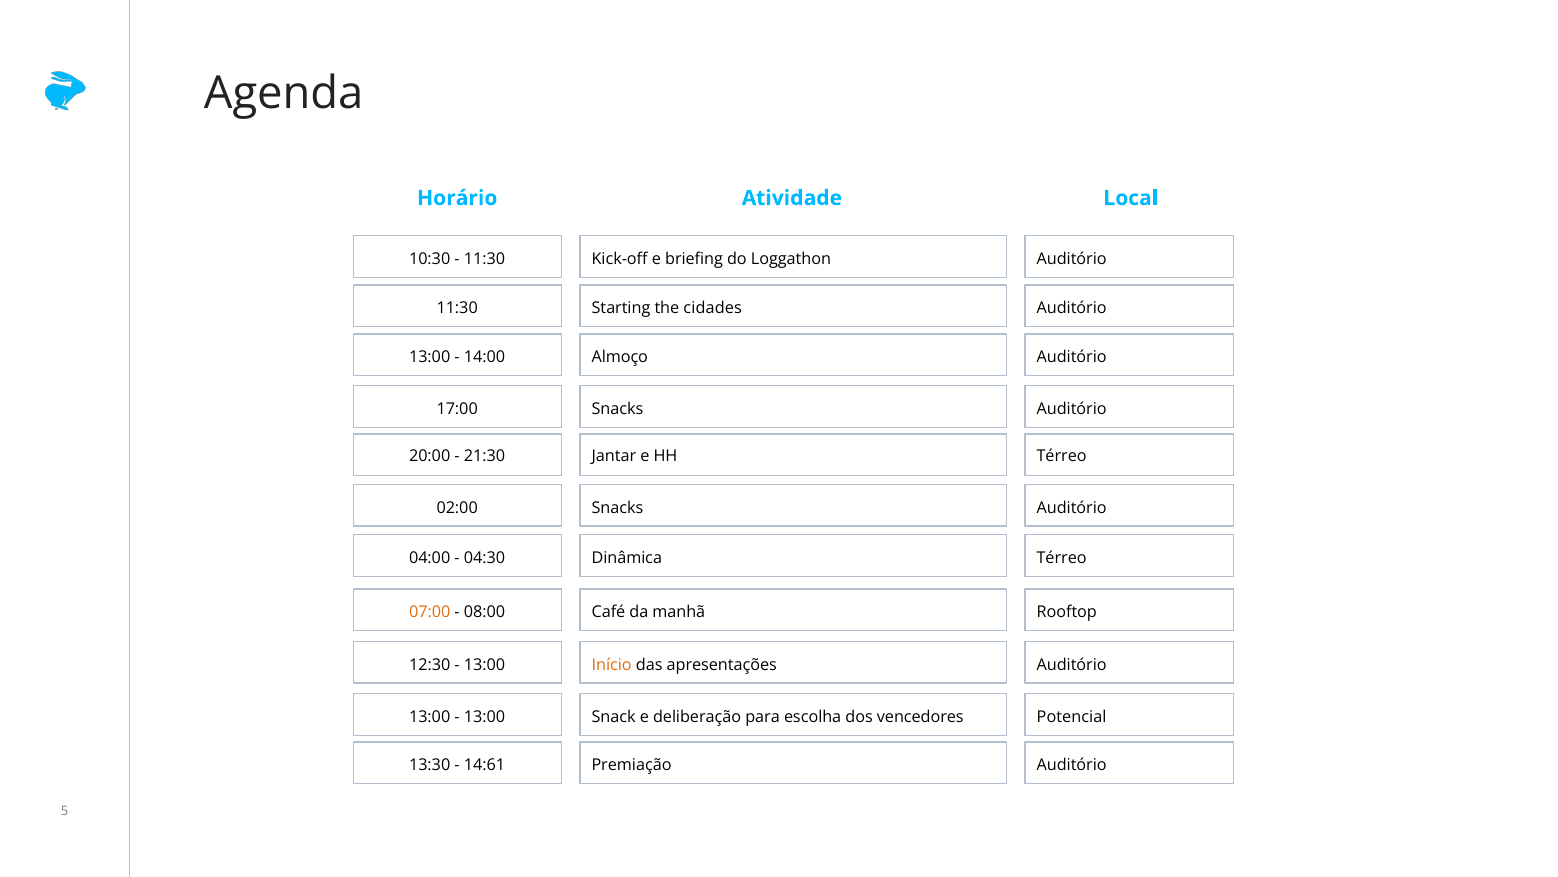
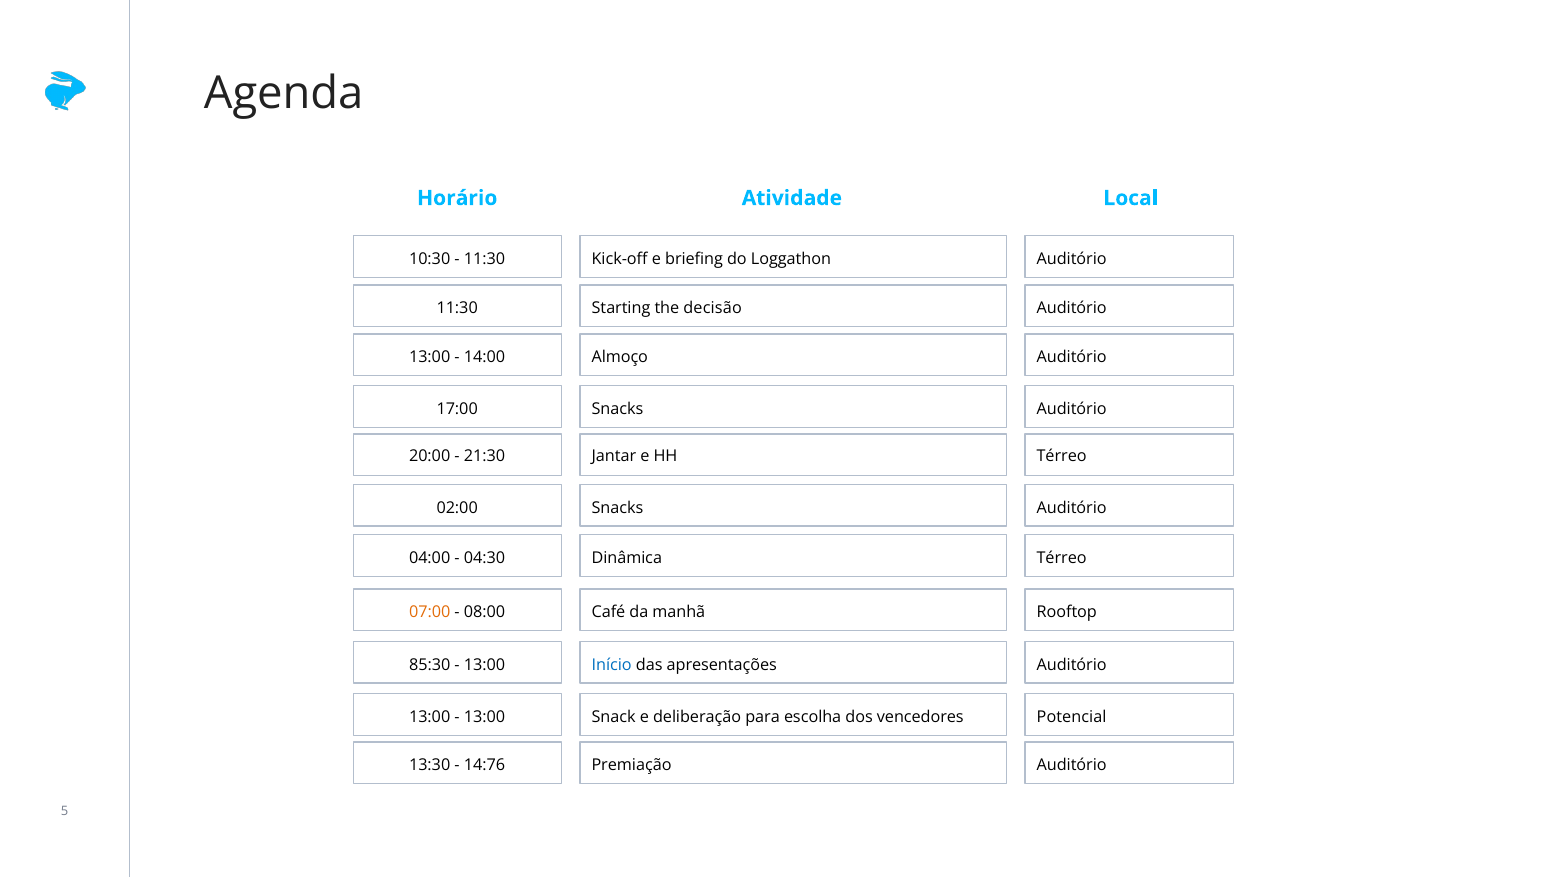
cidades: cidades -> decisão (713, 308)
12:30: 12:30 -> 85:30 (430, 664)
Início colour: orange -> blue (612, 664)
14:61: 14:61 -> 14:76 (484, 765)
